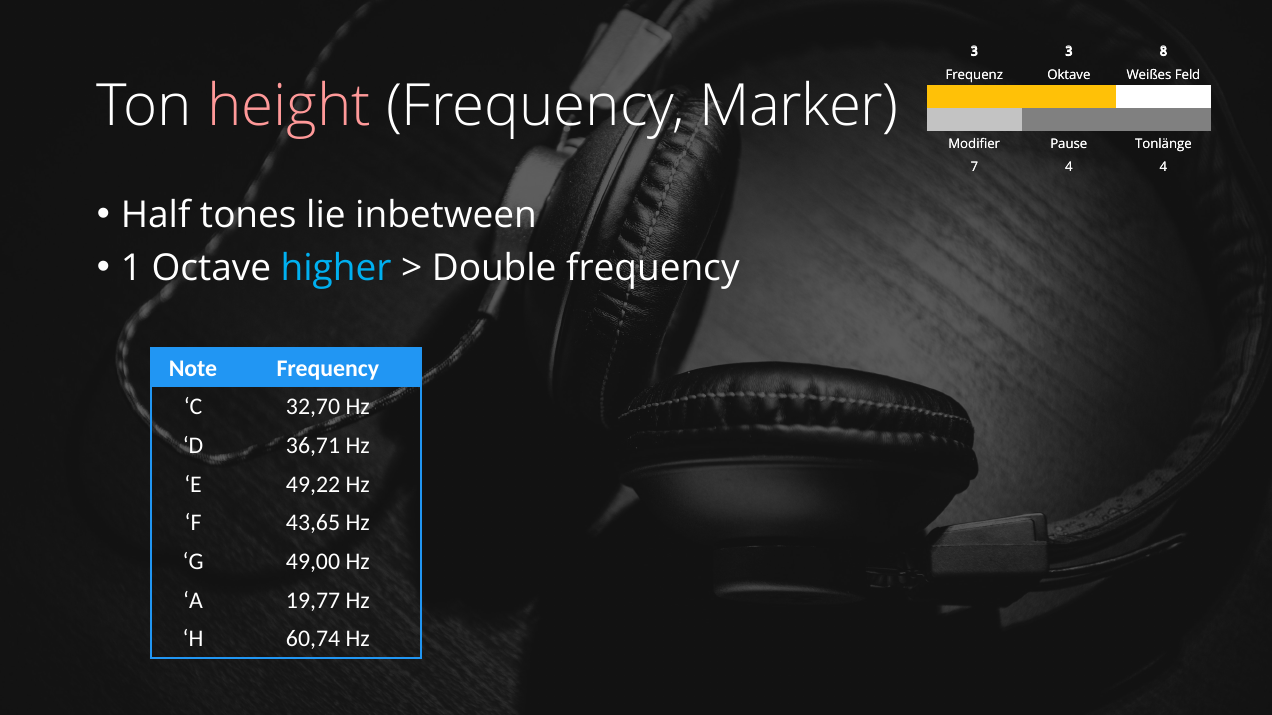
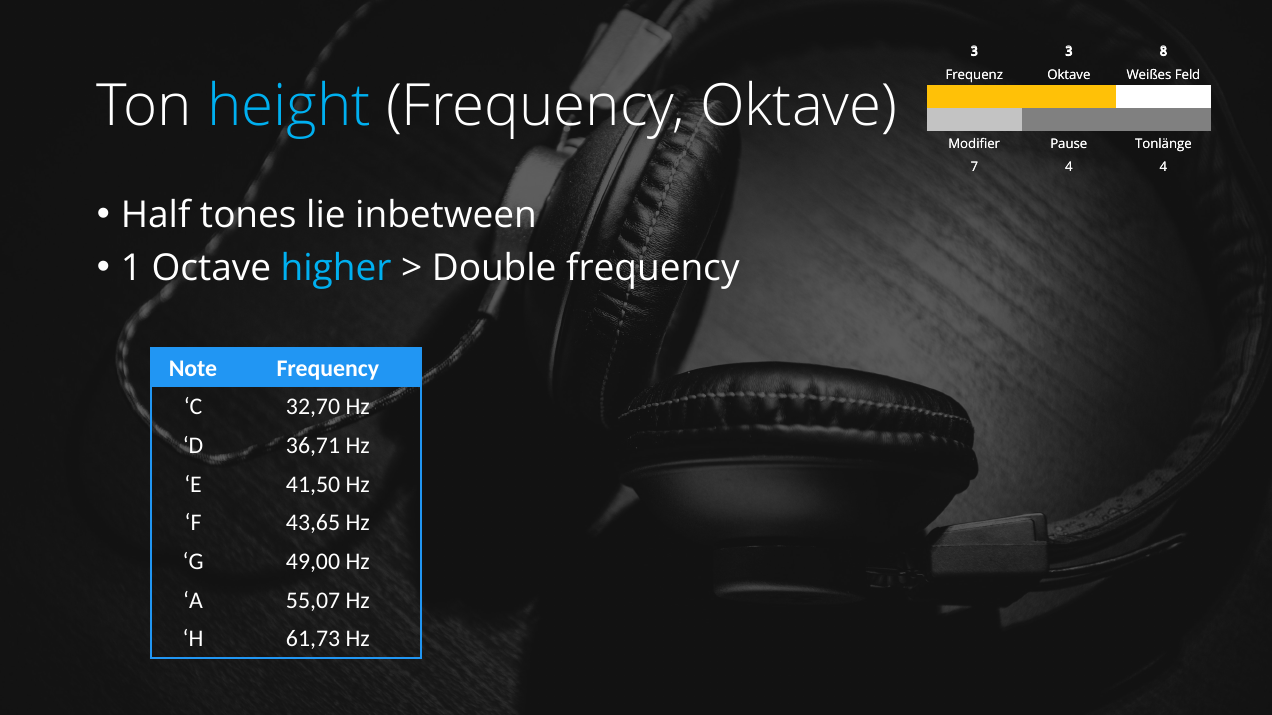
height colour: pink -> light blue (289, 107)
Frequency Marker: Marker -> Oktave (799, 107)
49,22: 49,22 -> 41,50 (313, 485)
19,77: 19,77 -> 55,07 (313, 601)
60,74: 60,74 -> 61,73 (313, 639)
